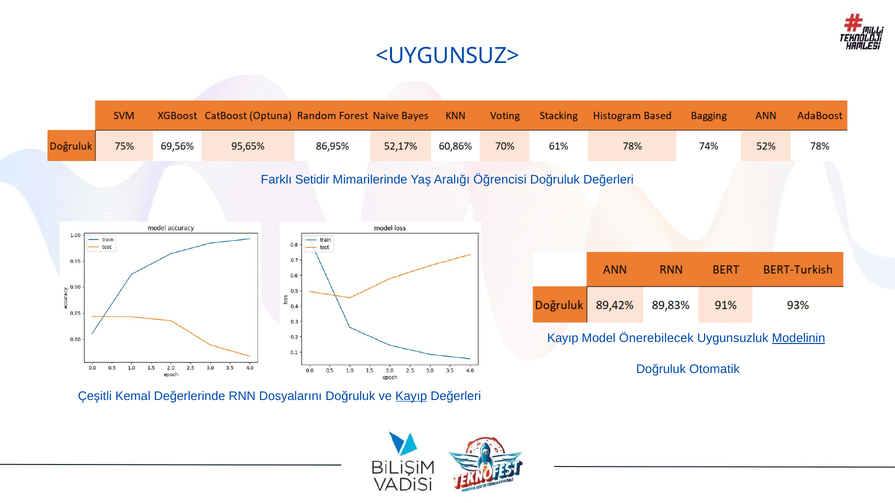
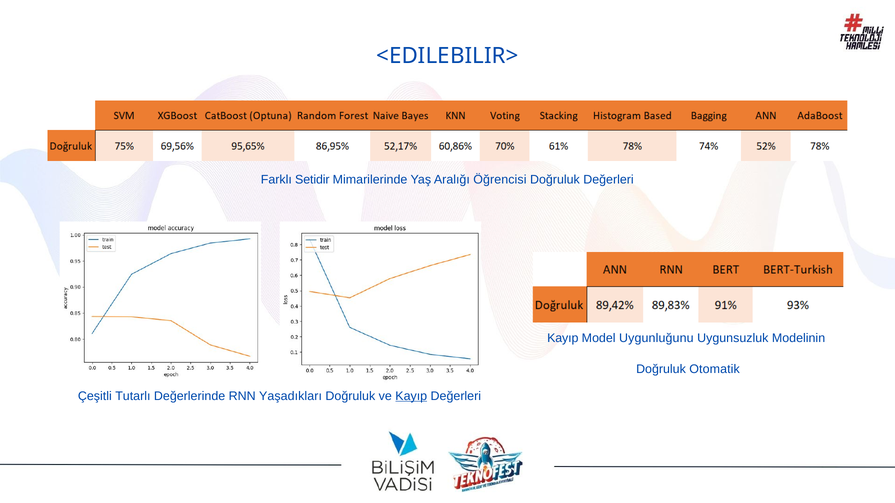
<UYGUNSUZ>: <UYGUNSUZ> -> <EDILEBILIR> (447, 56)
Önerebilecek: Önerebilecek -> Uygunluğunu (656, 338)
Modelinin underline: present -> none (799, 338)
Kemal: Kemal -> Tutarlı (133, 396)
Dosyalarını: Dosyalarını -> Yaşadıkları (291, 396)
